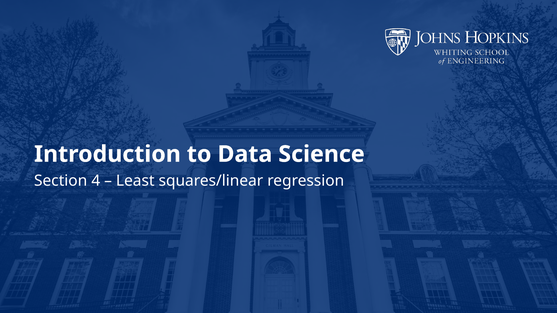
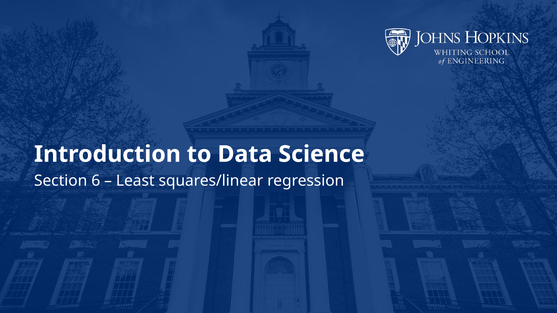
4: 4 -> 6 (96, 181)
